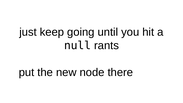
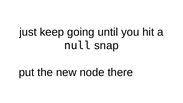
rants: rants -> snap (106, 46)
